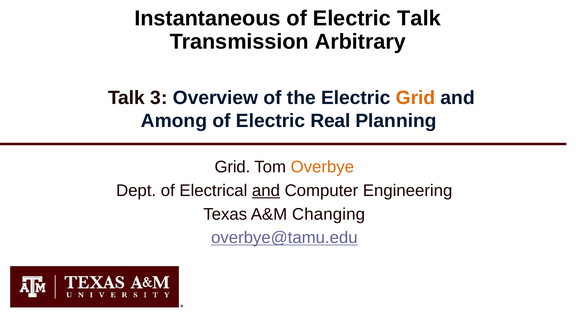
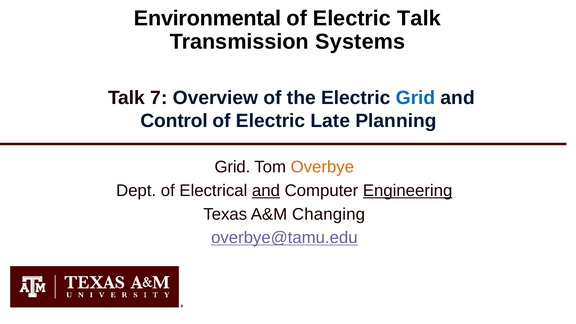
Instantaneous: Instantaneous -> Environmental (208, 18)
Arbitrary: Arbitrary -> Systems (360, 42)
3: 3 -> 7 (159, 98)
Grid colour: orange -> blue (416, 98)
Among: Among -> Control (174, 121)
Real: Real -> Late (330, 121)
Engineering underline: none -> present (408, 191)
